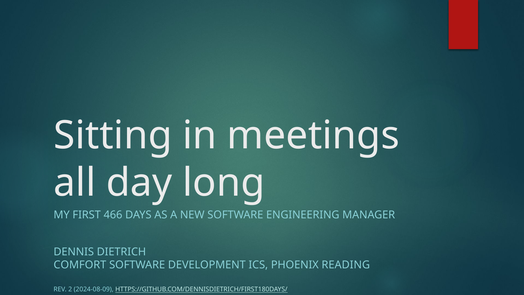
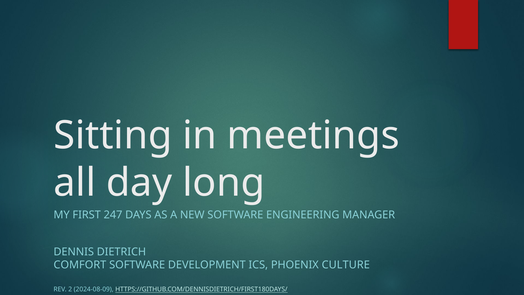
466: 466 -> 247 (113, 215)
READING: READING -> CULTURE (346, 265)
